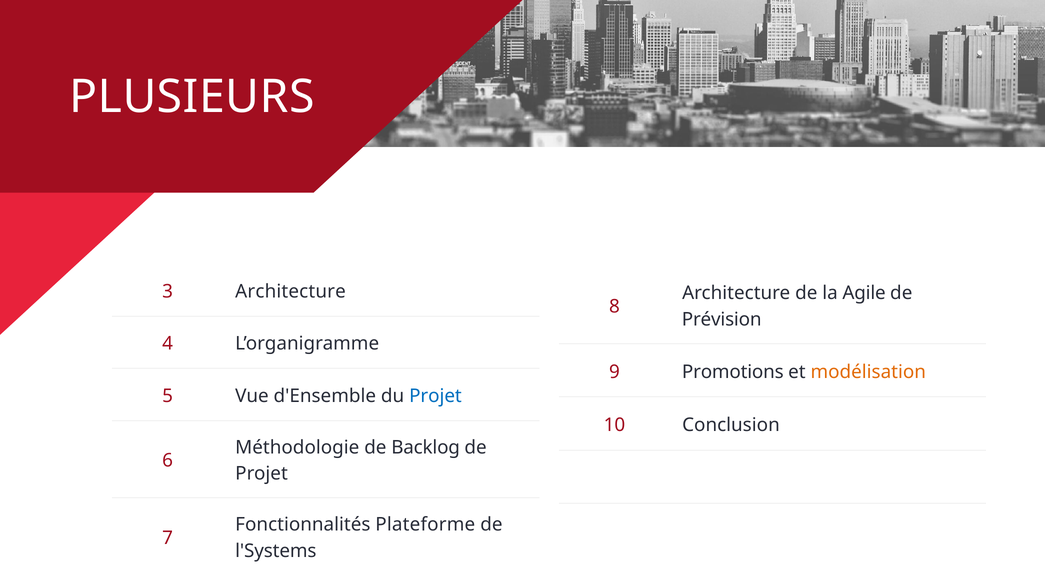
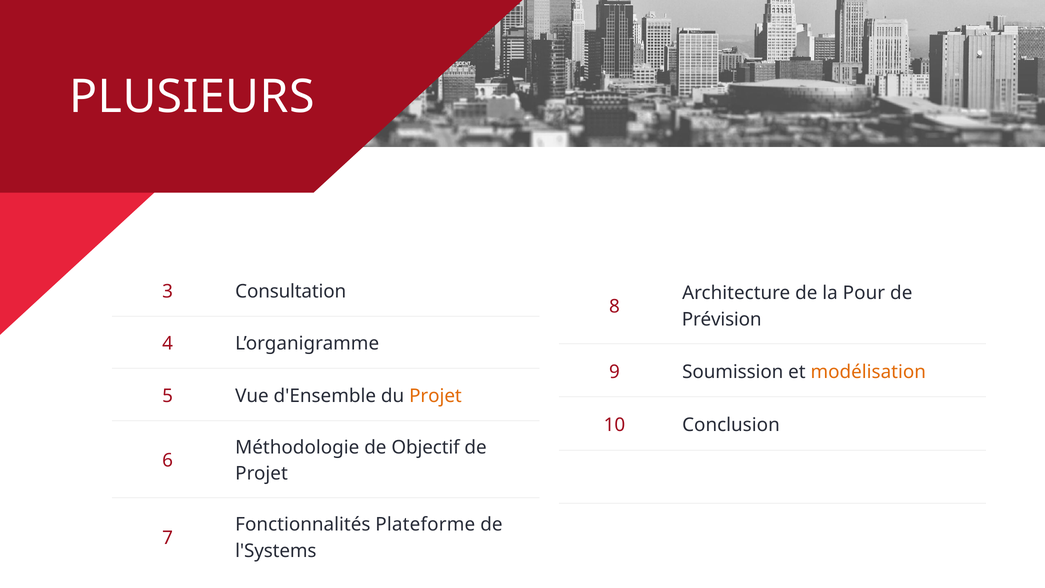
3 Architecture: Architecture -> Consultation (291, 291)
Agile: Agile -> Pour (864, 293)
Promotions: Promotions -> Soumission (733, 372)
Projet colour: blue -> orange (435, 396)
Backlog: Backlog -> Objectif (426, 447)
